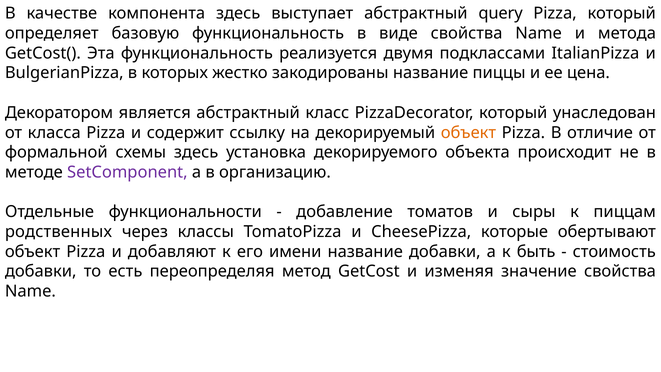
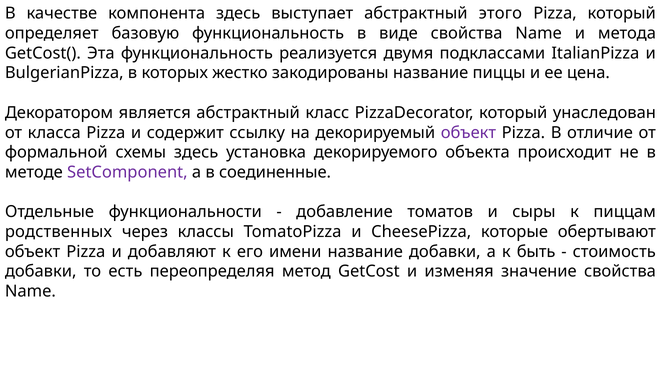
query: query -> этого (500, 13)
объект colour: orange -> purple (468, 132)
организацию: организацию -> соединенные (275, 172)
